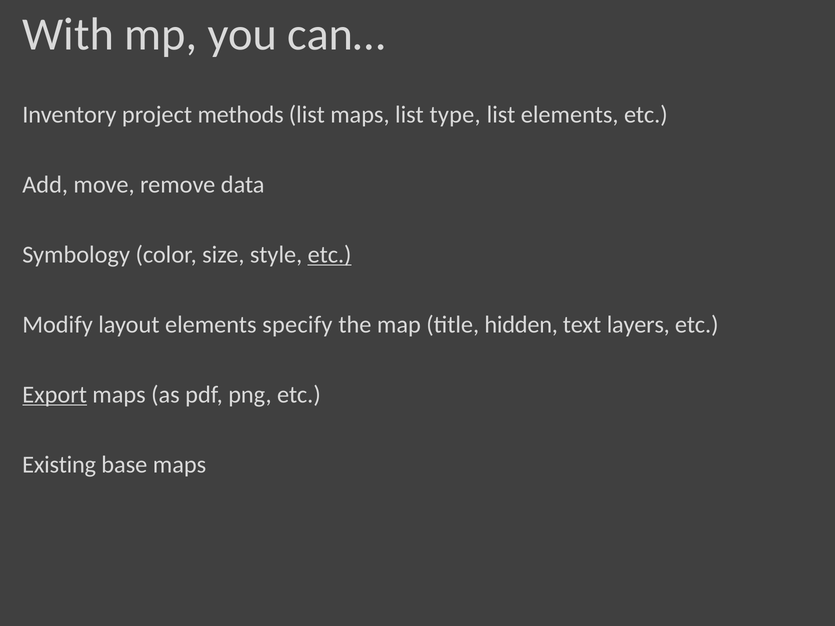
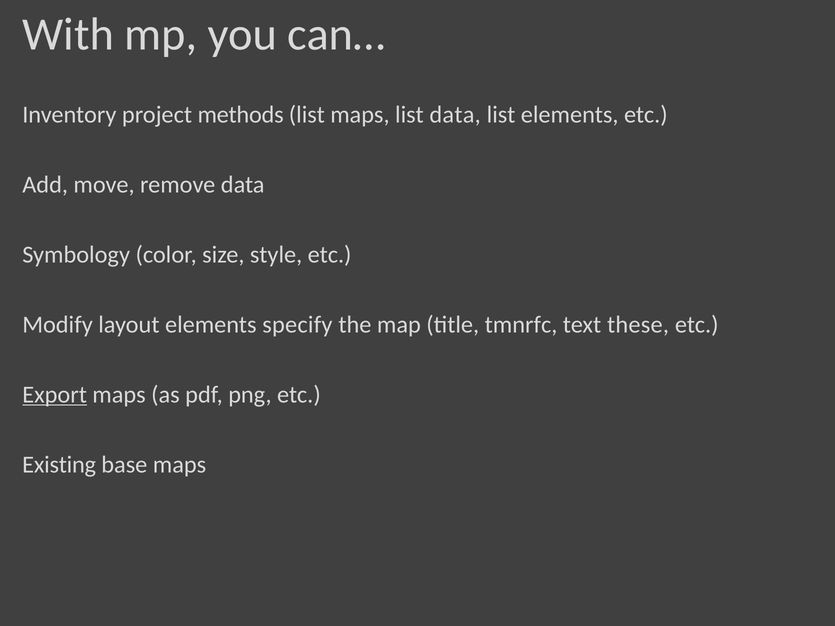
list type: type -> data (455, 115)
etc underline: present -> none (330, 255)
hidden: hidden -> tmnrfc (521, 325)
layers: layers -> these (638, 325)
